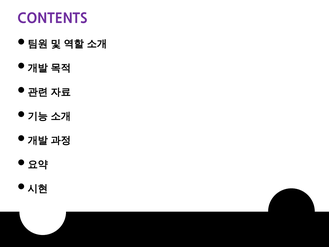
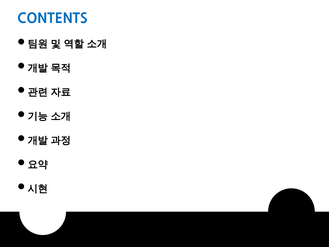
CONTENTS colour: purple -> blue (53, 18)
